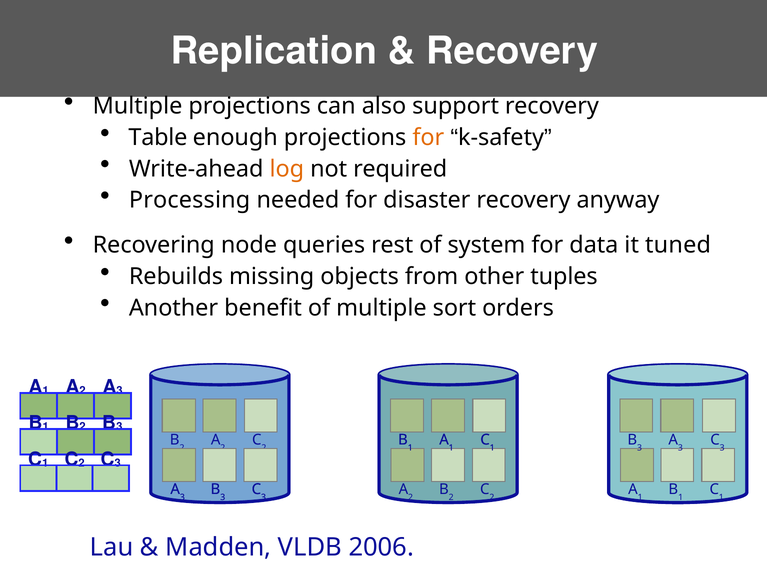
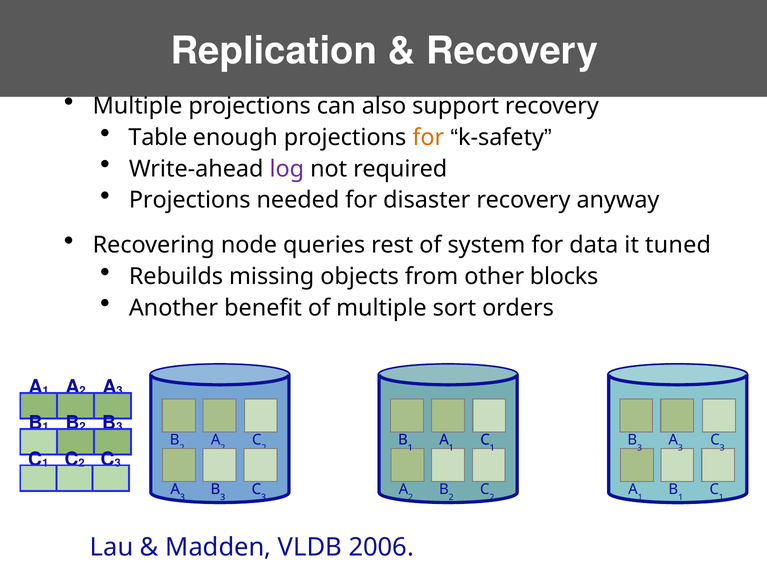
log colour: orange -> purple (287, 169)
Processing: Processing -> Projections (190, 200)
tuples: tuples -> blocks (564, 277)
